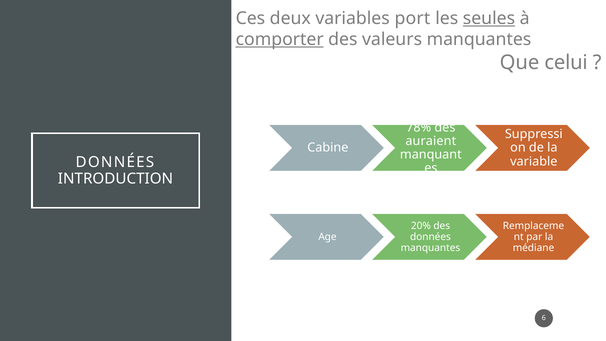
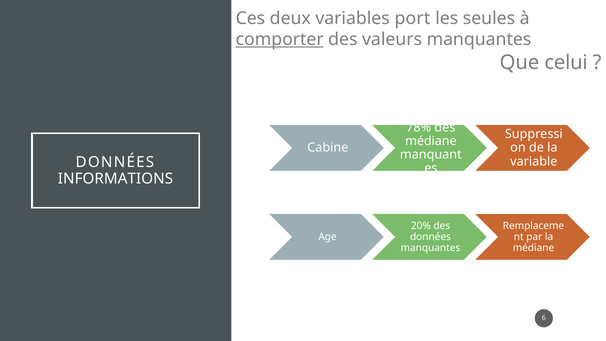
seules underline: present -> none (489, 18)
auraient: auraient -> médiane (431, 141)
INTRODUCTION: INTRODUCTION -> INFORMATIONS (115, 179)
